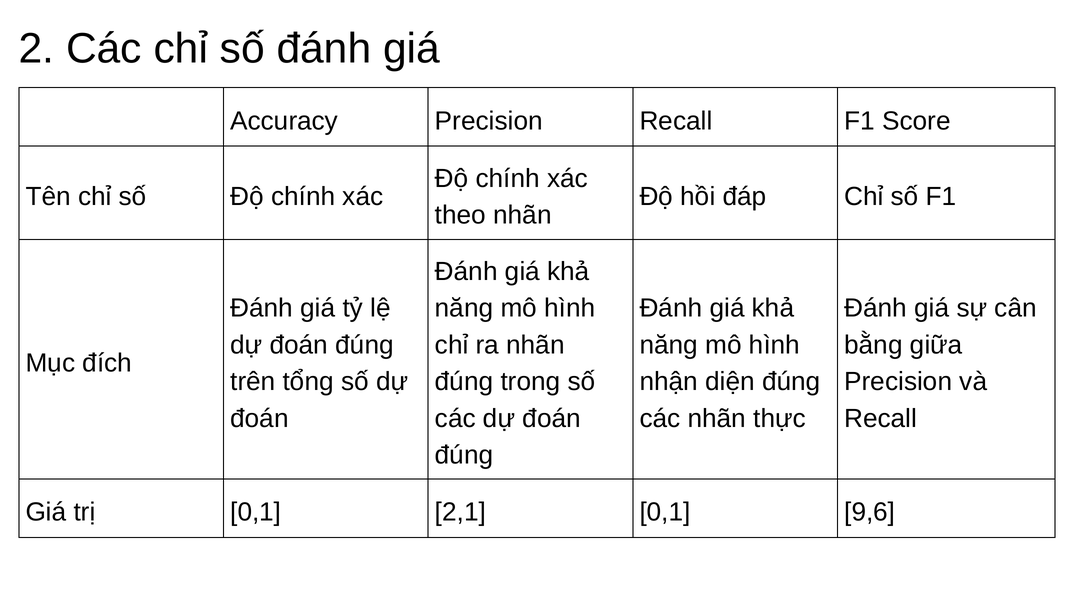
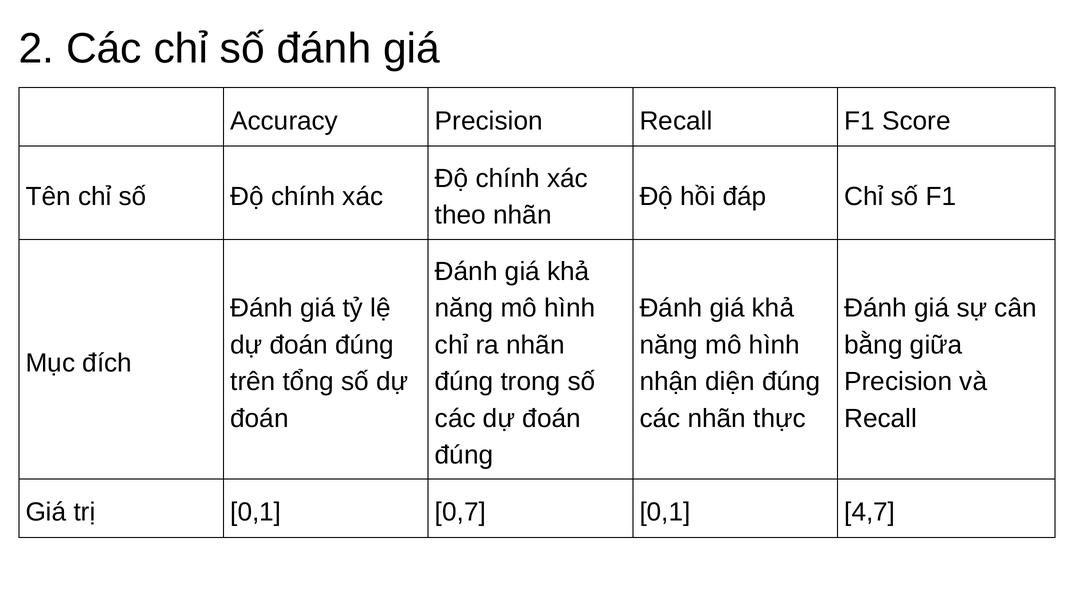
2,1: 2,1 -> 0,7 (460, 512)
9,6: 9,6 -> 4,7 (870, 512)
